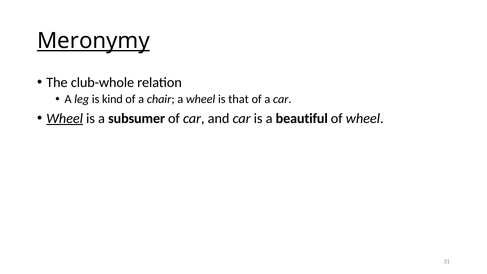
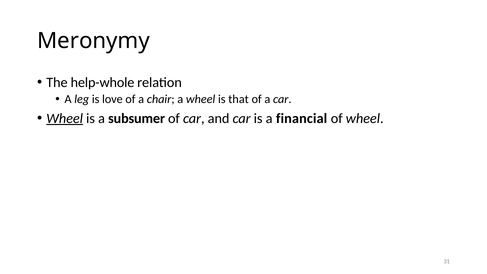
Meronymy underline: present -> none (93, 41)
club-whole: club-whole -> help-whole (103, 82)
kind: kind -> love (112, 99)
beautiful: beautiful -> financial (302, 118)
